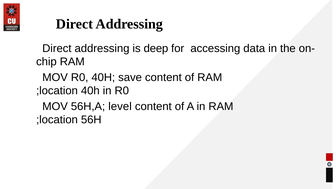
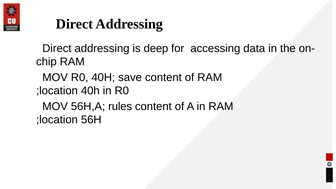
level: level -> rules (120, 106)
